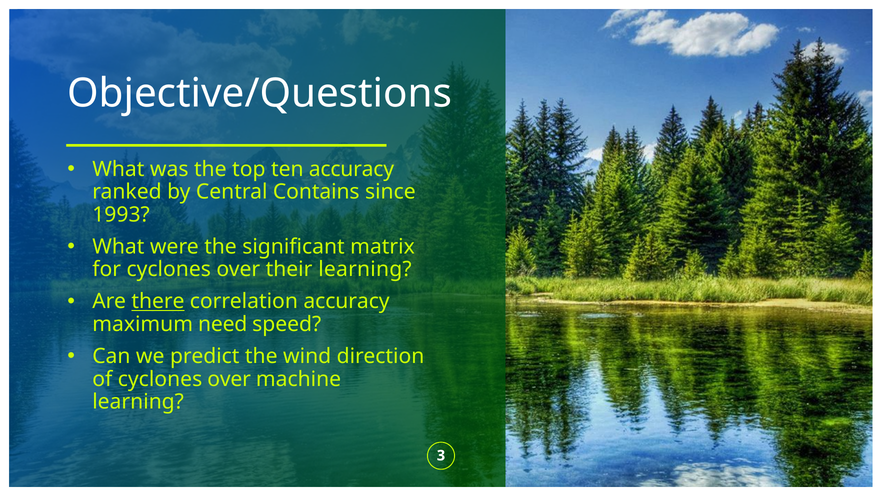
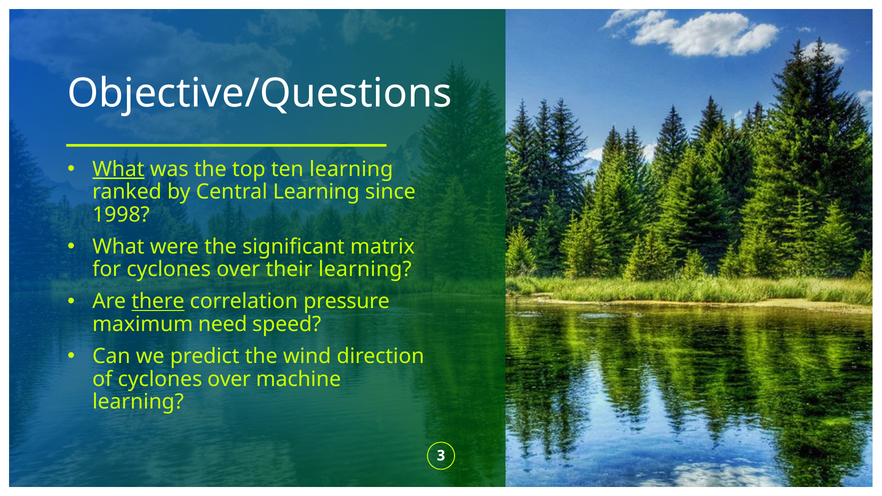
What underline: none -> present (118, 169)
ten accuracy: accuracy -> learning (351, 169)
Central Contains: Contains -> Learning (316, 192)
1993: 1993 -> 1998 (121, 215)
correlation accuracy: accuracy -> pressure (347, 302)
